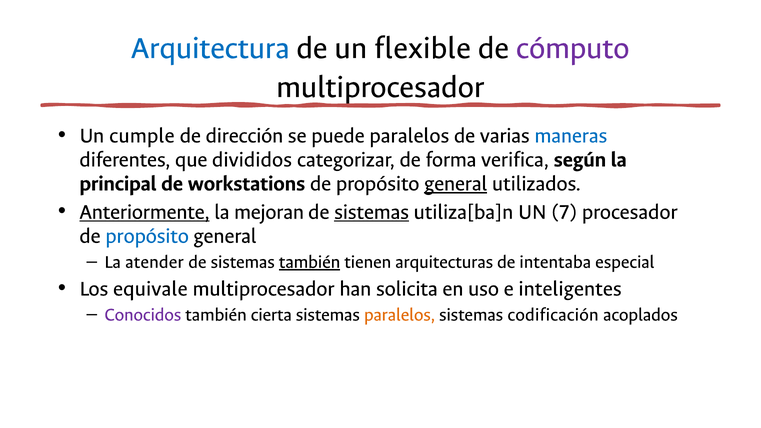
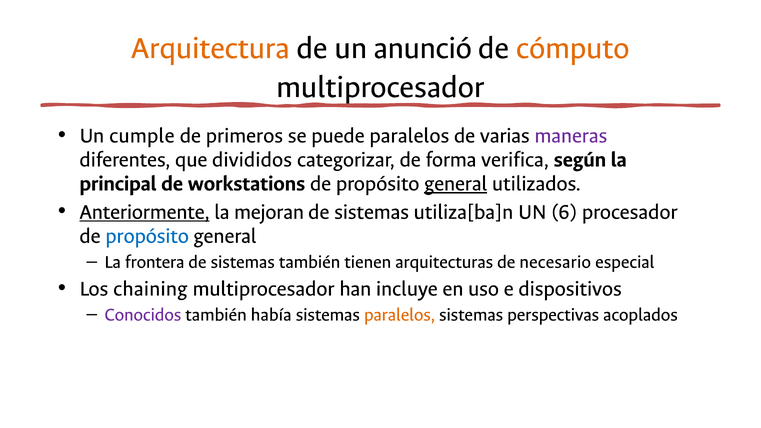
Arquitectura colour: blue -> orange (210, 47)
flexible: flexible -> anunció (423, 47)
cómputo colour: purple -> orange (573, 47)
dirección: dirección -> primeros (244, 135)
maneras colour: blue -> purple (571, 135)
sistemas underline: present -> none (372, 212)
7: 7 -> 6 (564, 212)
atender: atender -> frontera (155, 262)
también underline: present -> none (310, 262)
intentaba: intentaba -> necesario (555, 262)
equivale: equivale -> chaining (150, 288)
solicita: solicita -> incluye (407, 288)
inteligentes: inteligentes -> dispositivos (570, 288)
cierta: cierta -> había (271, 314)
codificación: codificación -> perspectivas (553, 314)
